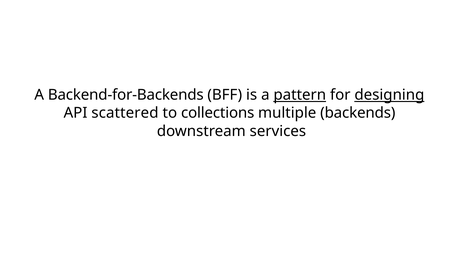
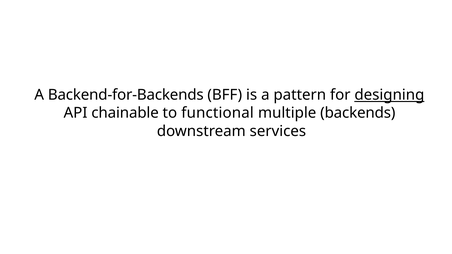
pattern underline: present -> none (300, 95)
scattered: scattered -> chainable (125, 113)
collections: collections -> functional (218, 113)
